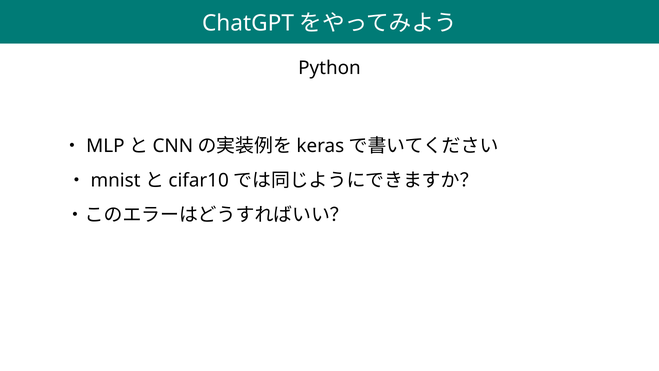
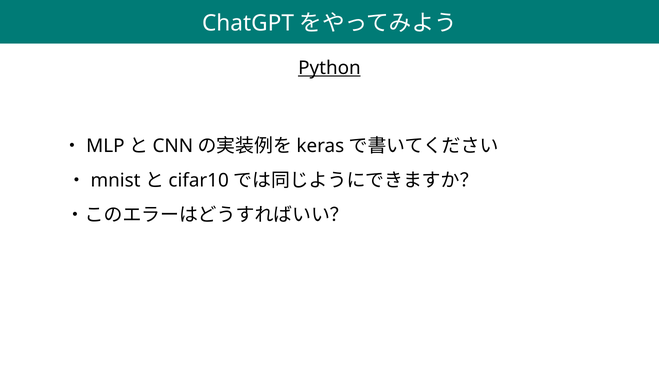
Python underline: none -> present (329, 68)
